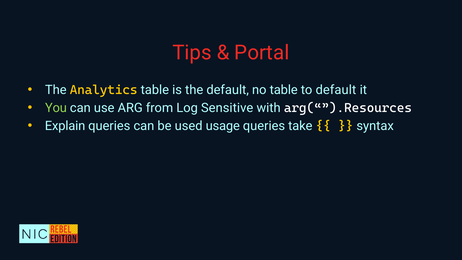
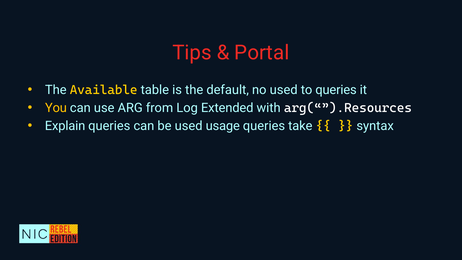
Analytics: Analytics -> Available (104, 90)
no table: table -> used (284, 90)
to default: default -> queries (336, 90)
You colour: light green -> yellow (56, 108)
Sensitive: Sensitive -> Extended (227, 108)
